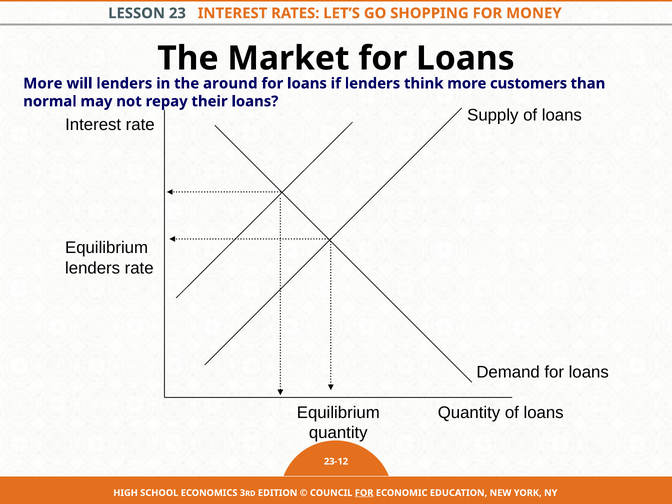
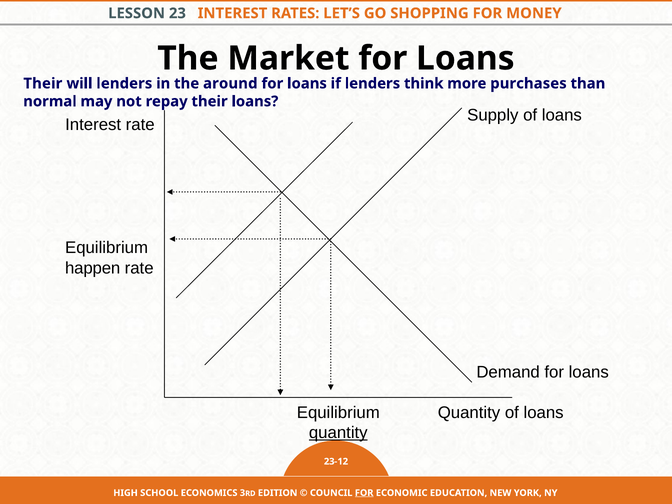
More: More -> Their (43, 83)
customers: customers -> purchases (528, 83)
lenders: lenders -> happen (93, 268)
quantity underline: none -> present (338, 433)
